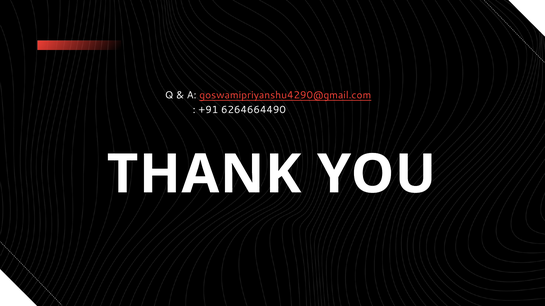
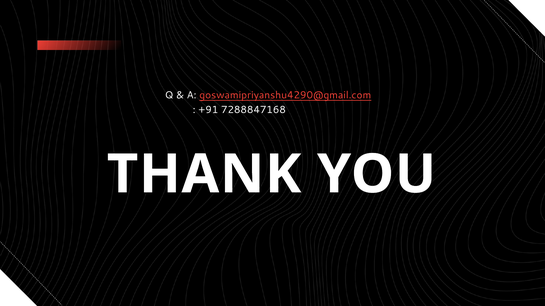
6264664490: 6264664490 -> 7288847168 (253, 110)
